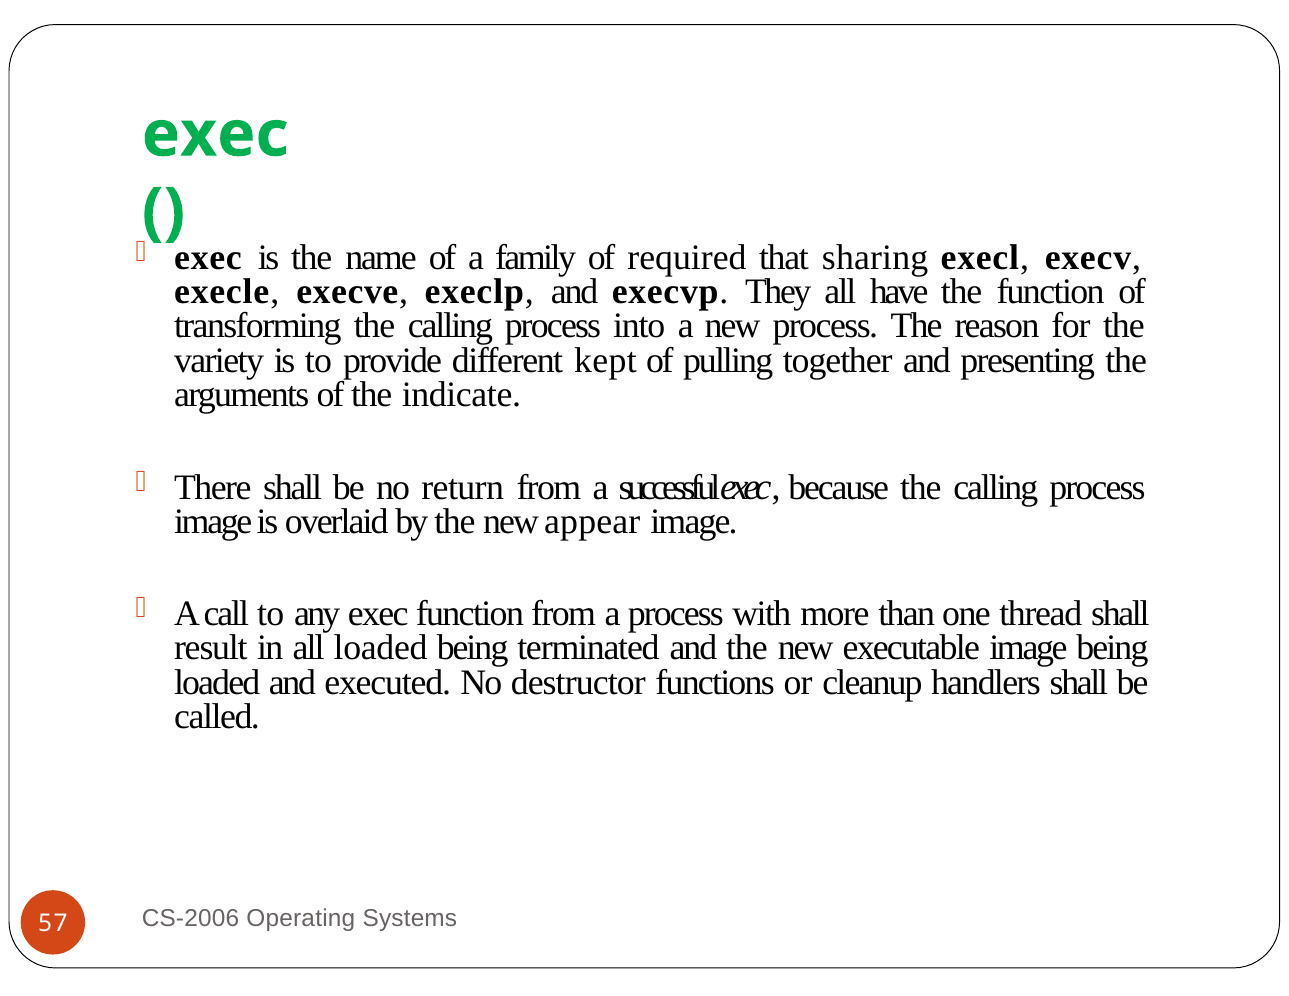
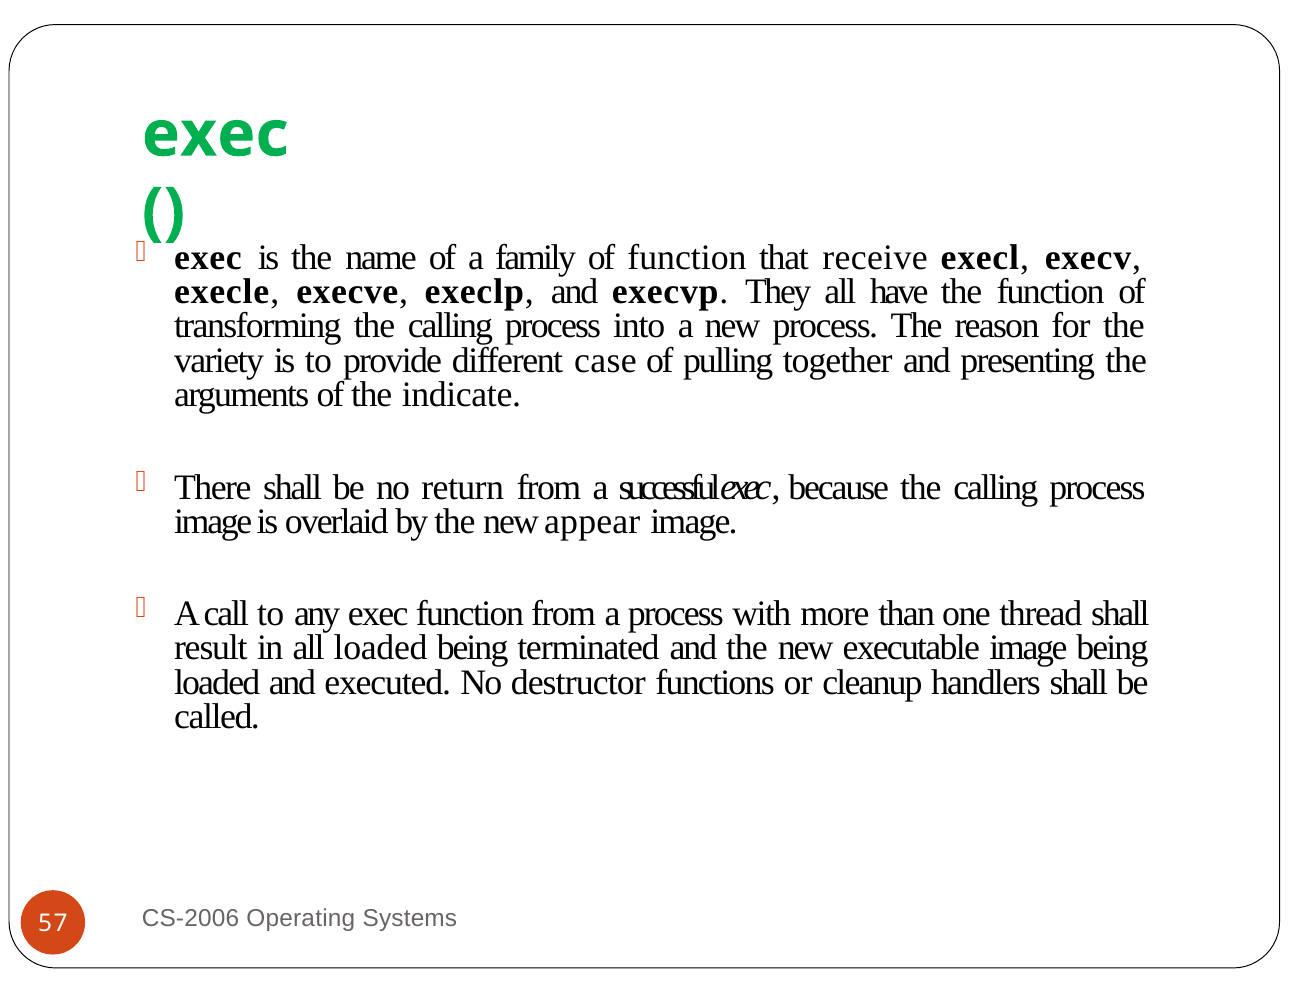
of required: required -> function (687, 257)
sharing: sharing -> receive (875, 257)
kept: kept -> case (605, 360)
